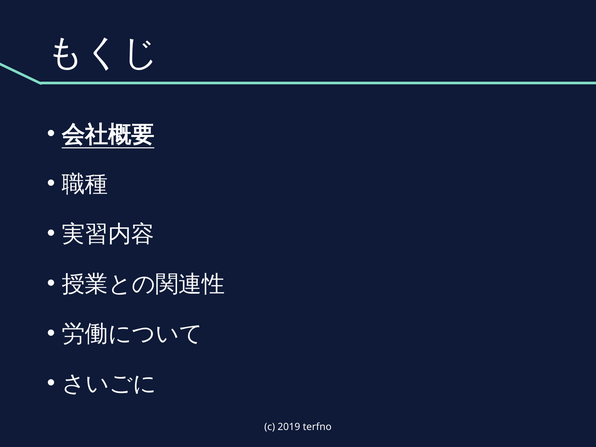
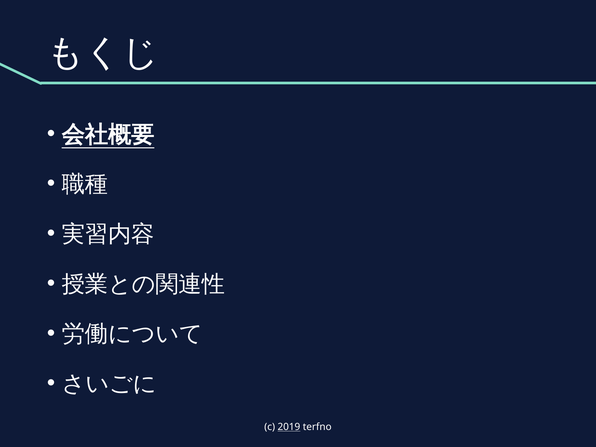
2019 underline: none -> present (289, 427)
